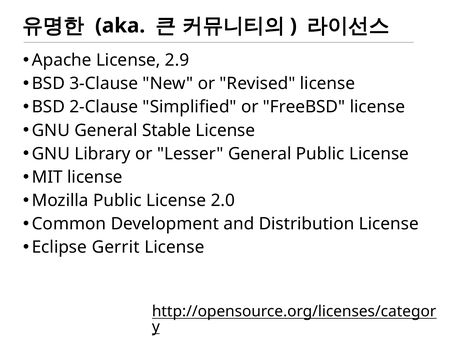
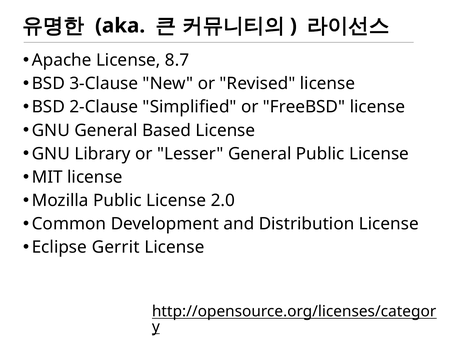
2.9: 2.9 -> 8.7 (177, 60)
Stable: Stable -> Based (167, 130)
